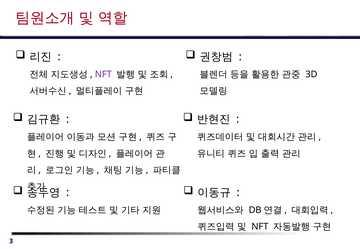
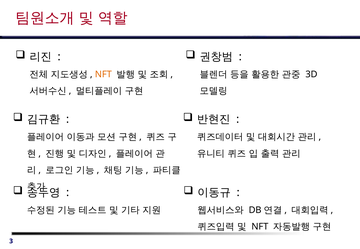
NFT colour: purple -> orange (103, 74)
